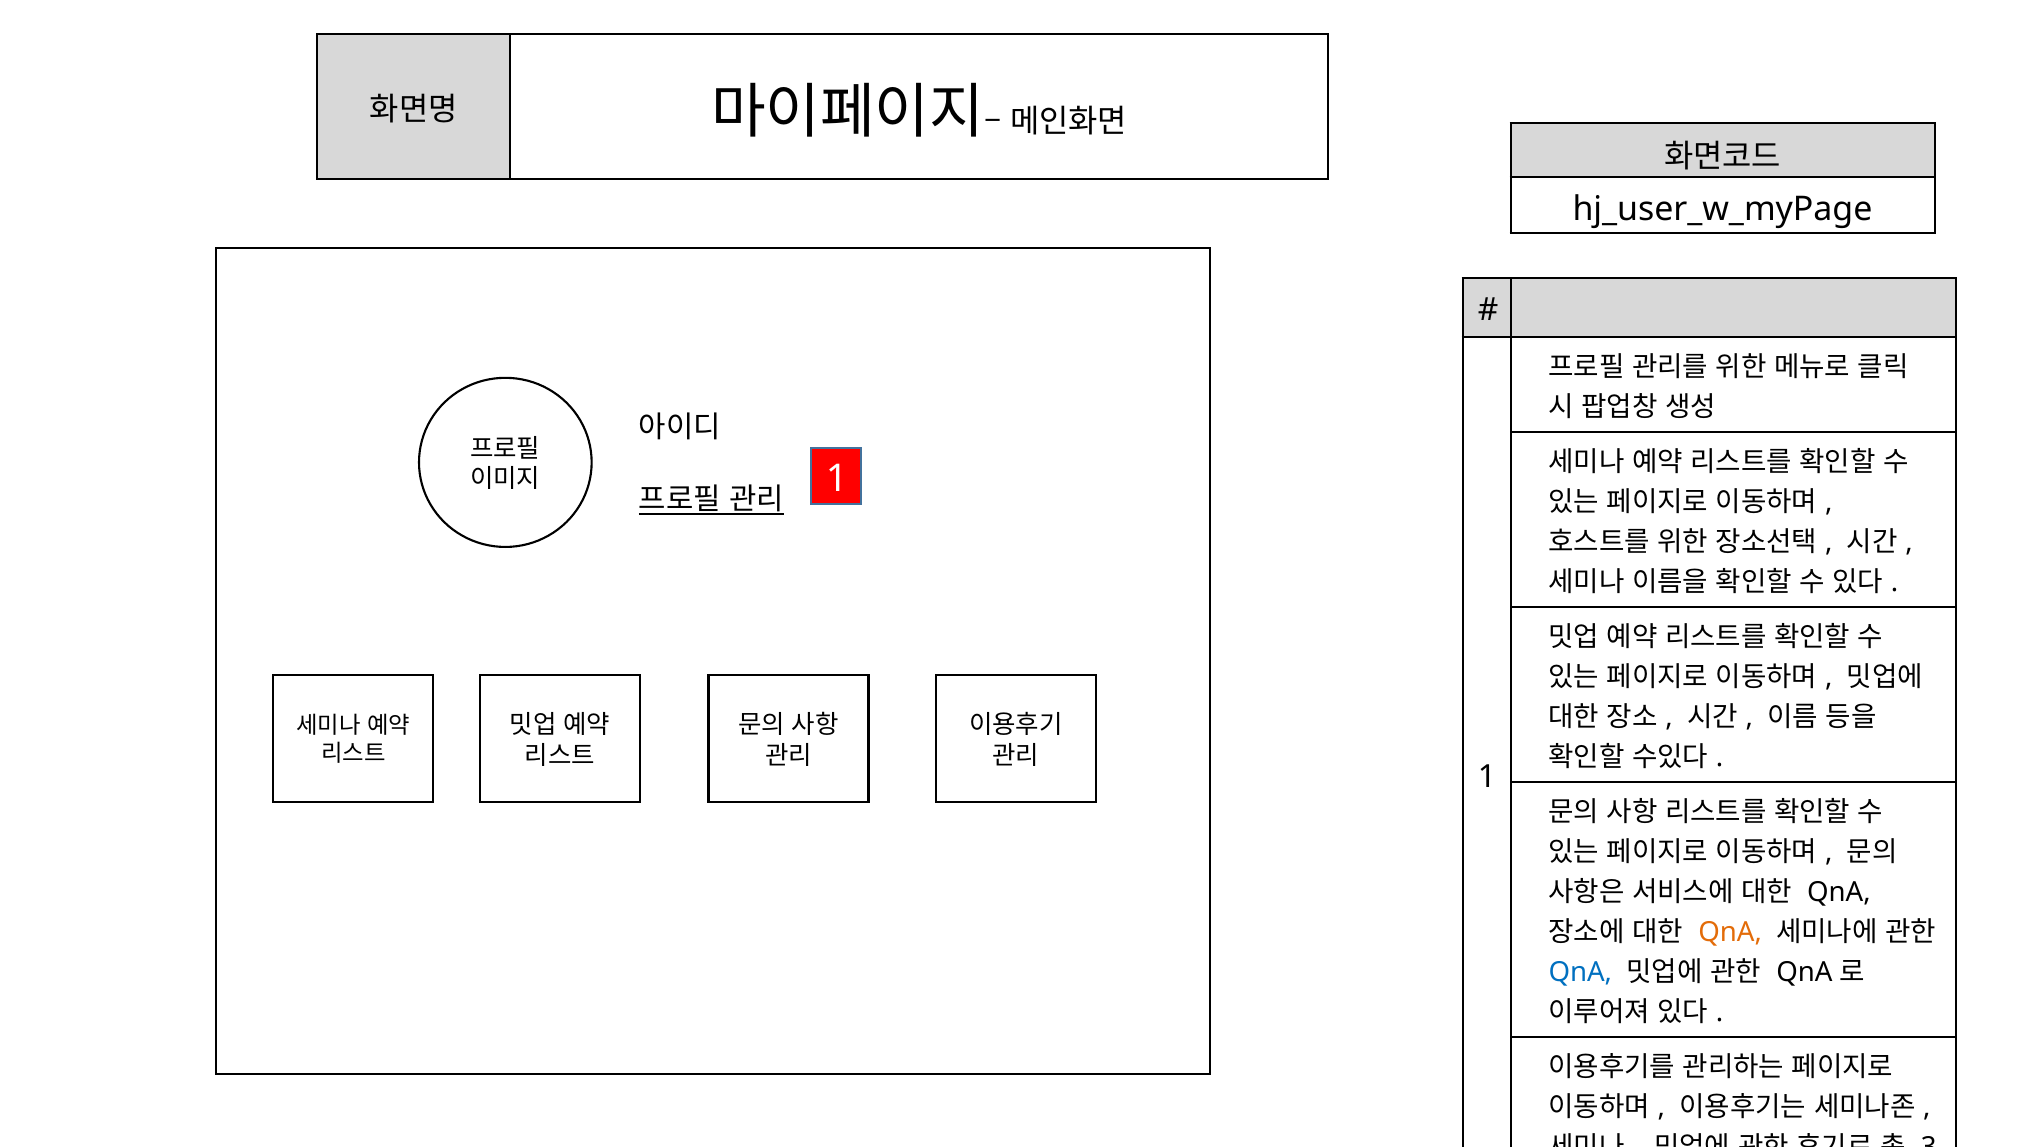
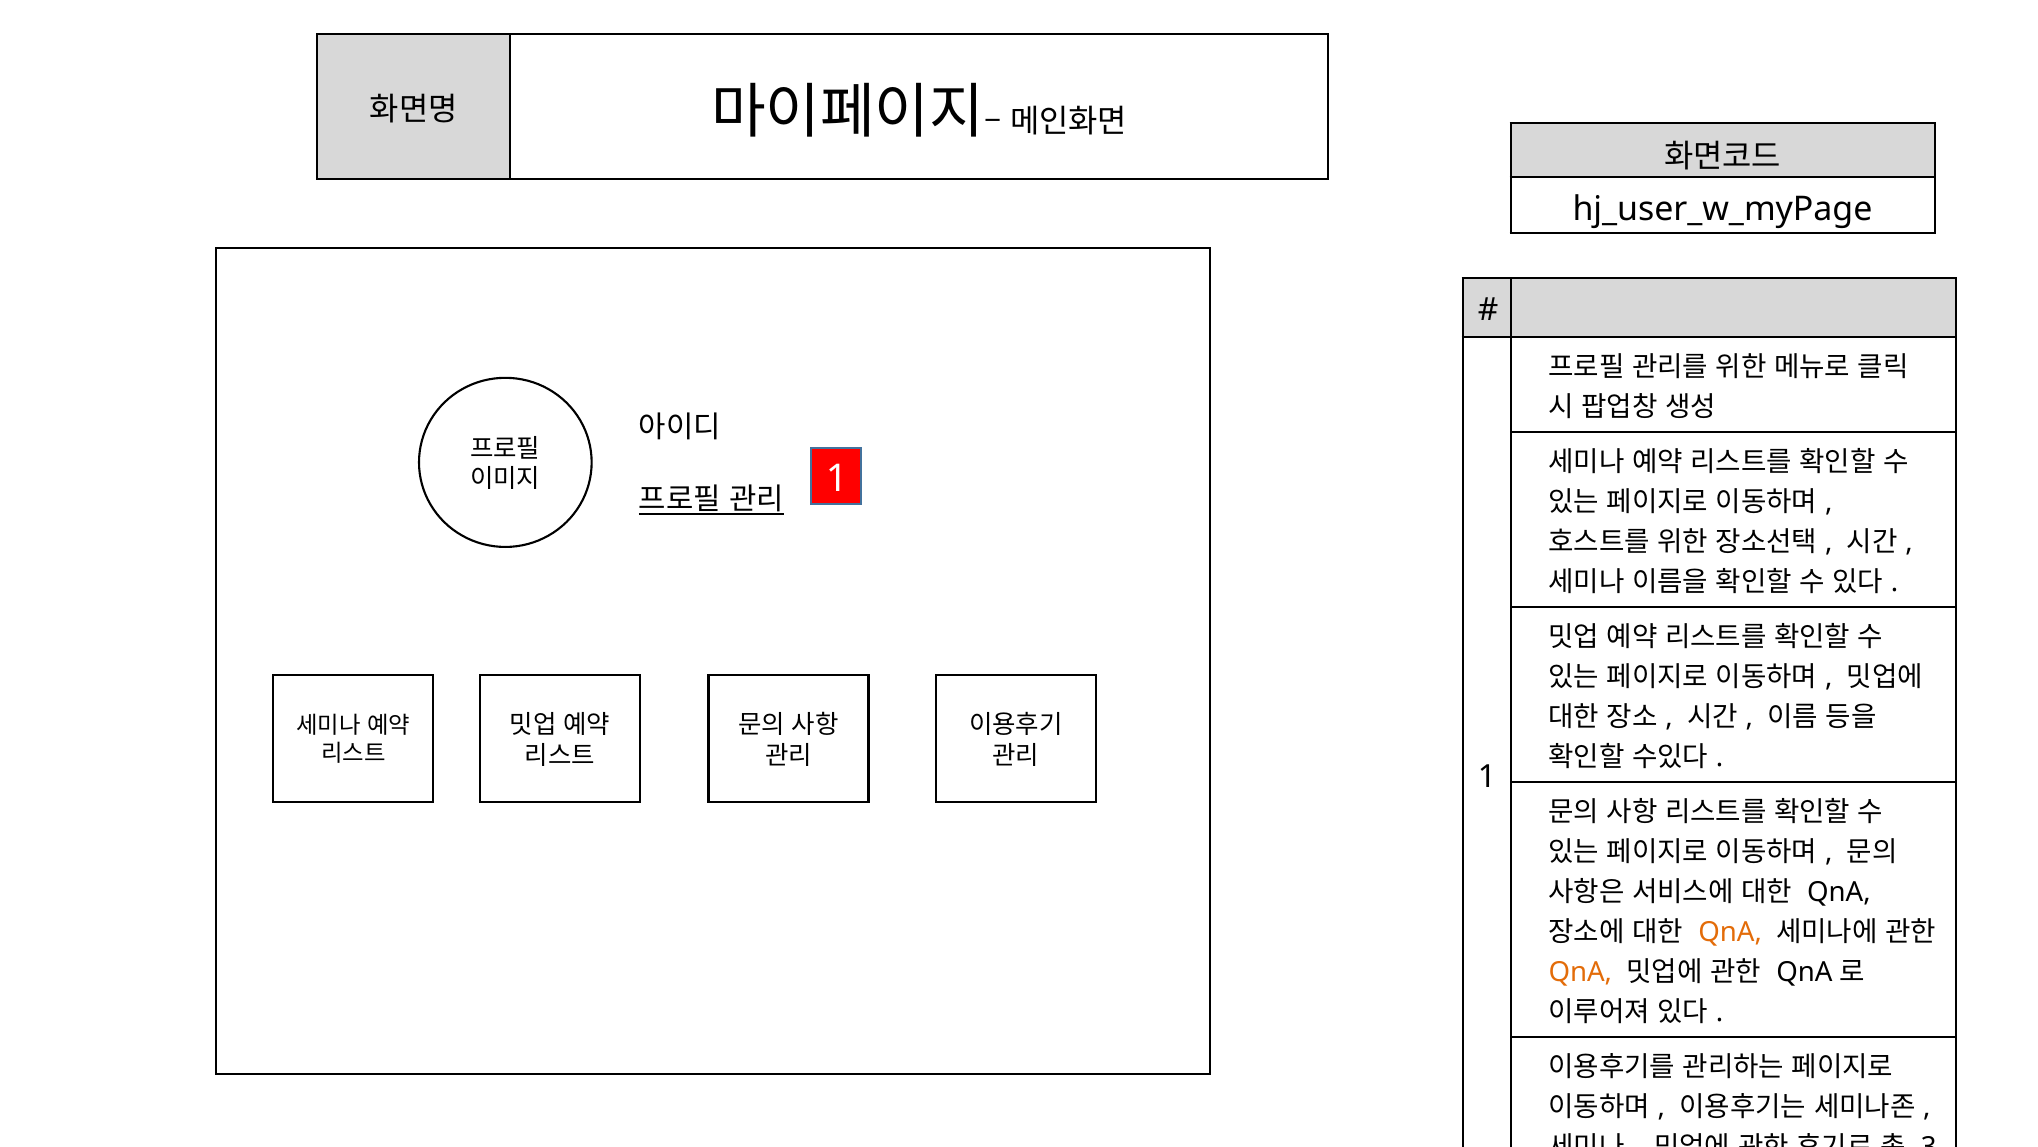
QnA colour: blue -> orange (1580, 972)
